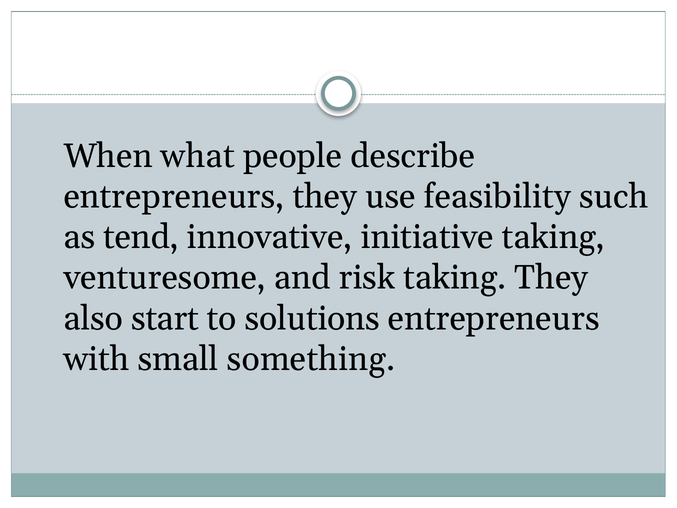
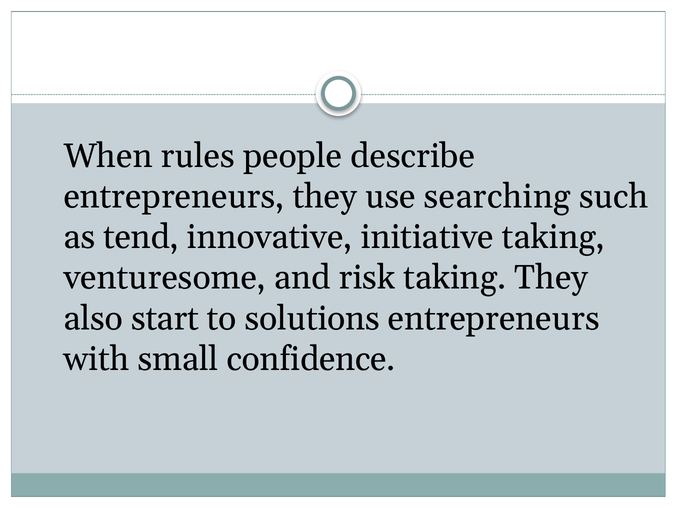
what: what -> rules (198, 156)
feasibility: feasibility -> searching (497, 196)
something: something -> confidence (311, 359)
